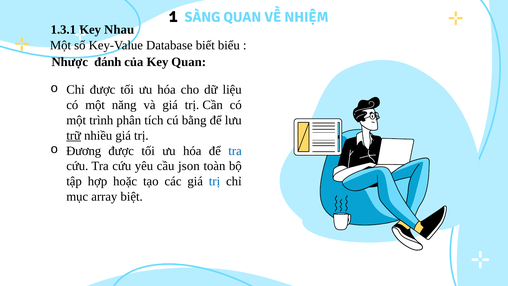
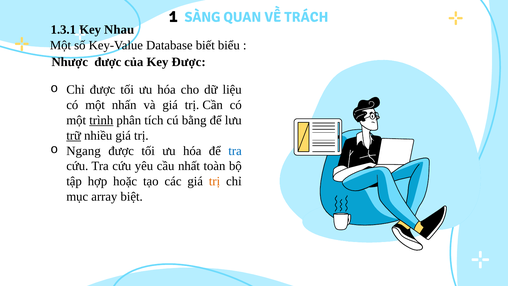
NHIỆM: NHIỆM -> TRÁCH (306, 17)
Nhược đánh: đánh -> được (108, 62)
Key Quan: Quan -> Được (189, 62)
năng: năng -> nhấn (124, 105)
trình underline: none -> present (101, 120)
Đương: Đương -> Ngang (84, 151)
json: json -> nhất (189, 166)
trị colour: blue -> orange (214, 181)
